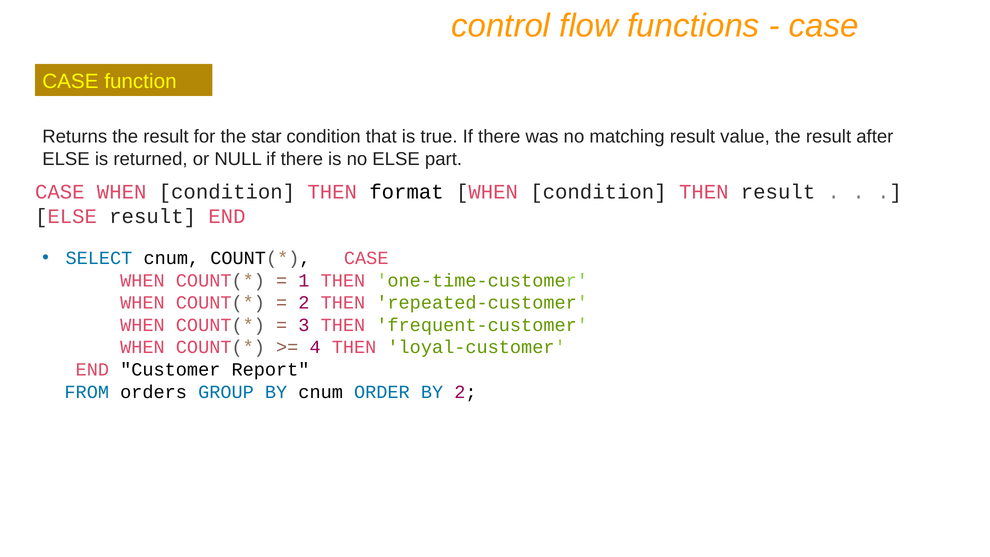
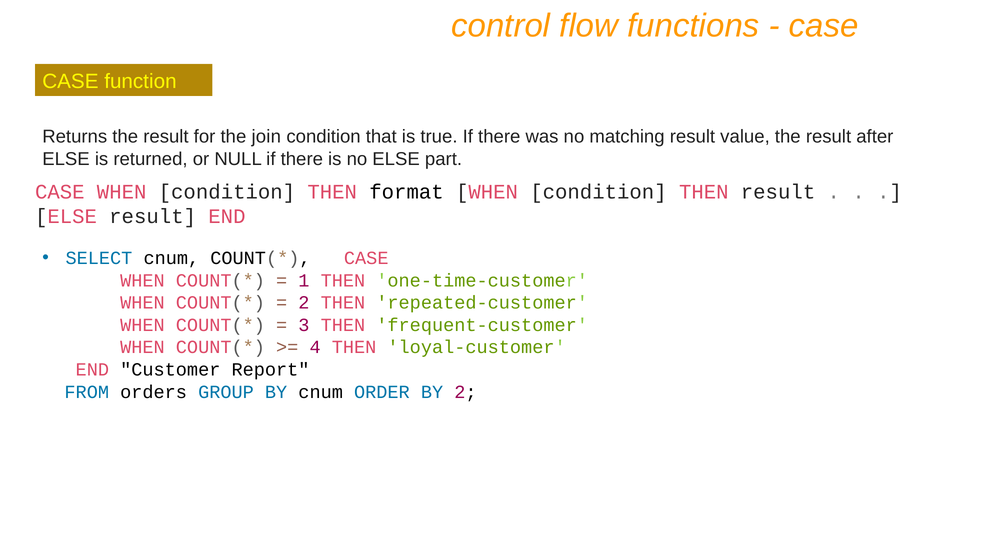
star: star -> join (266, 137)
